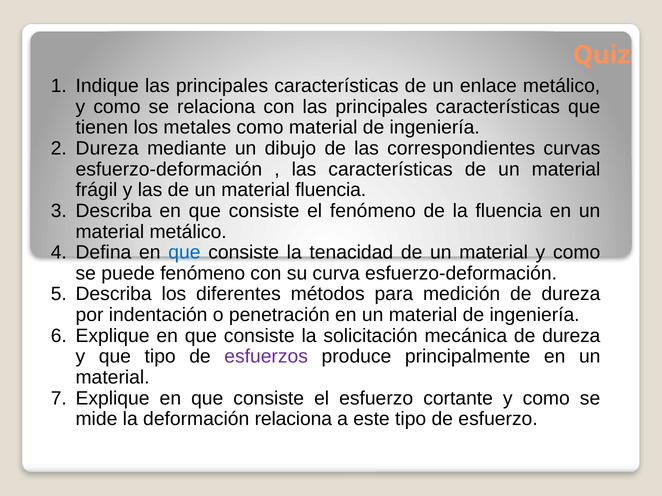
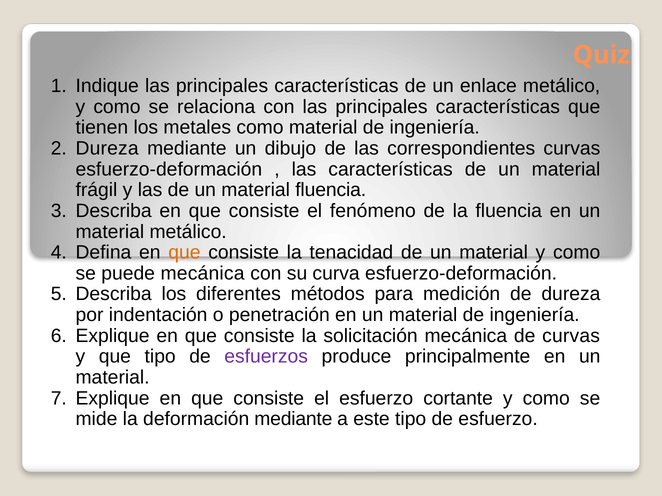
que colour: blue -> orange (184, 253)
puede fenómeno: fenómeno -> mecánica (203, 274)
mecánica de dureza: dureza -> curvas (571, 336)
deformación relaciona: relaciona -> mediante (293, 420)
